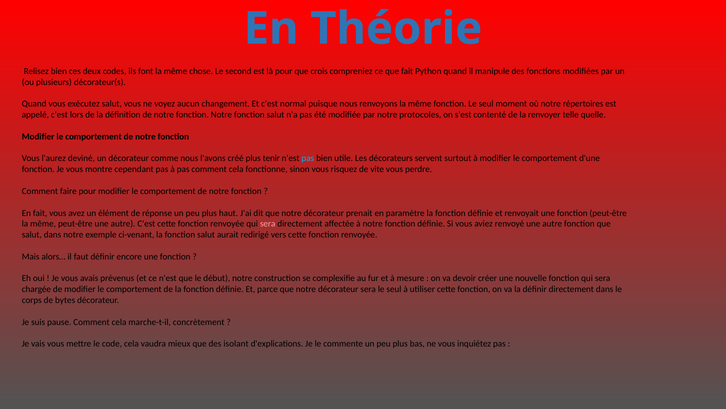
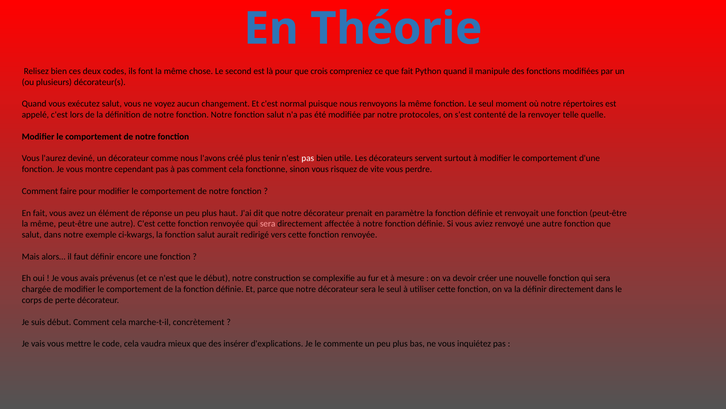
pas colour: light blue -> white (308, 158)
ci-venant: ci-venant -> ci-kwargs (136, 234)
bytes: bytes -> perte (65, 300)
suis pause: pause -> début (59, 322)
isolant: isolant -> insérer (236, 343)
